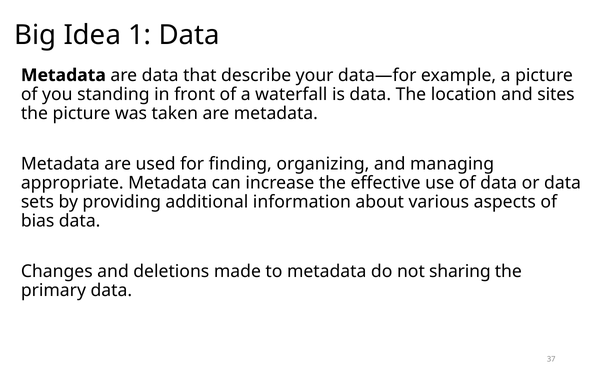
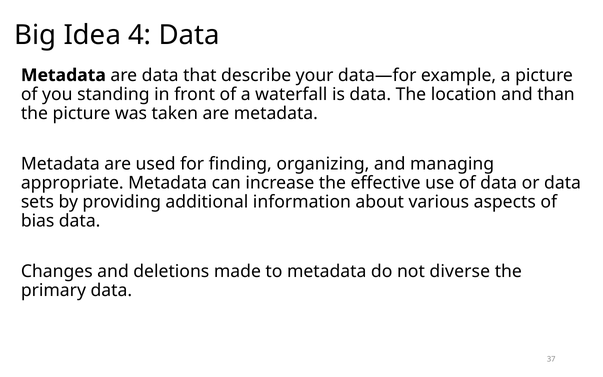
1: 1 -> 4 (140, 35)
sites: sites -> than (556, 94)
sharing: sharing -> diverse (460, 271)
